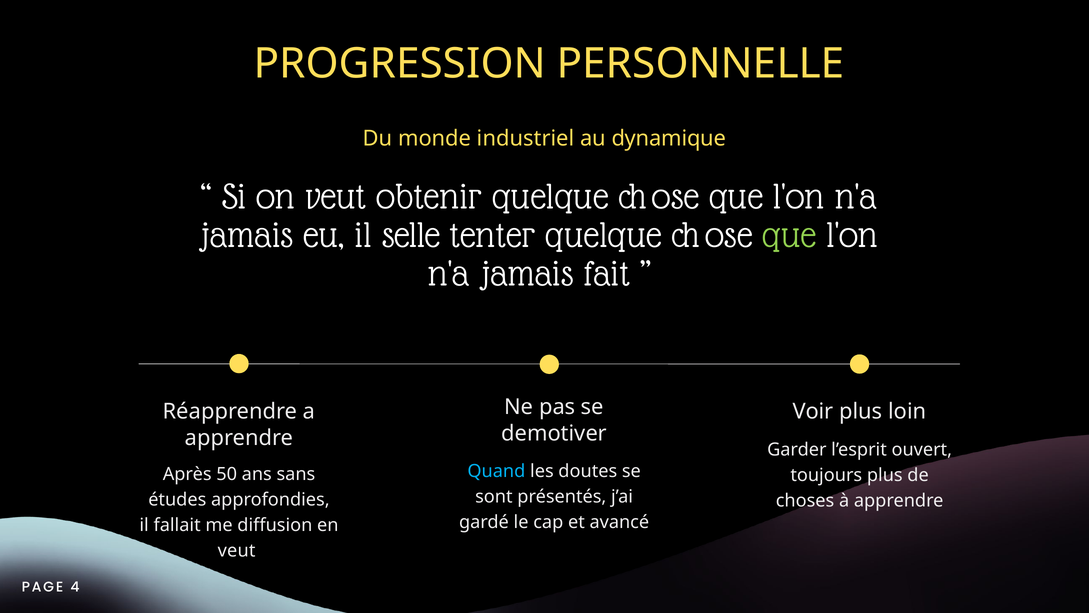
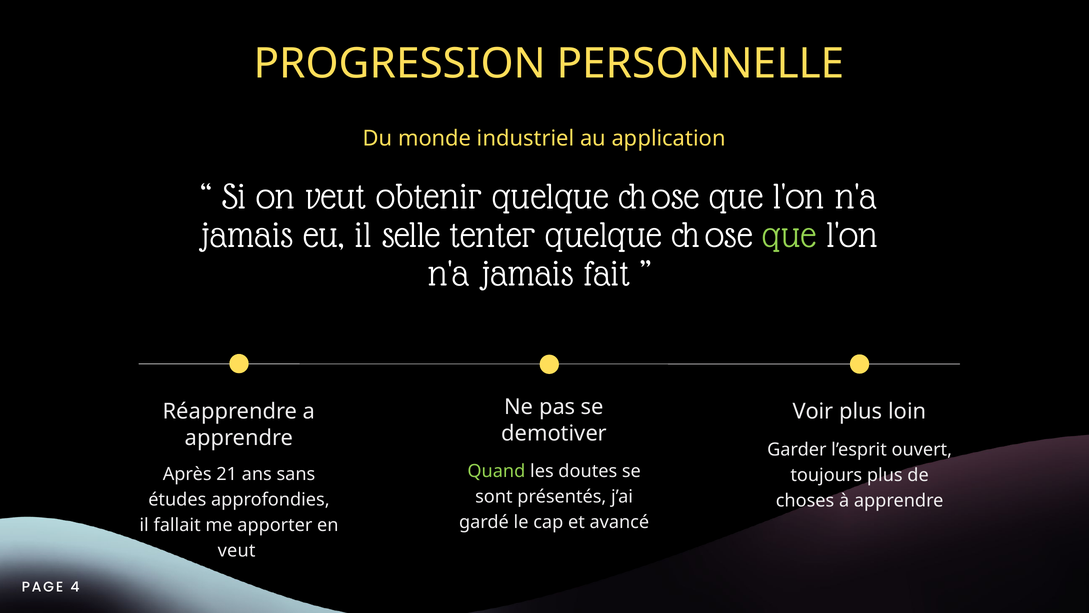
dynamique: dynamique -> application (669, 138)
Quand colour: light blue -> light green (496, 471)
50: 50 -> 21 (227, 474)
diffusion: diffusion -> apporter (275, 525)
